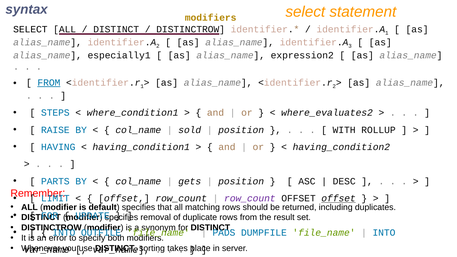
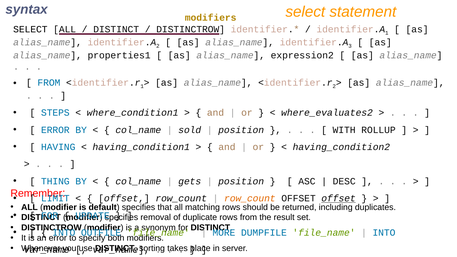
especially1: especially1 -> properties1 (119, 55)
FROM underline: present -> none (49, 83)
RAISE: RAISE -> ERROR (55, 130)
PARTS: PARTS -> THING (55, 181)
row_count colour: purple -> orange (250, 198)
PADS: PADS -> MORE (224, 233)
